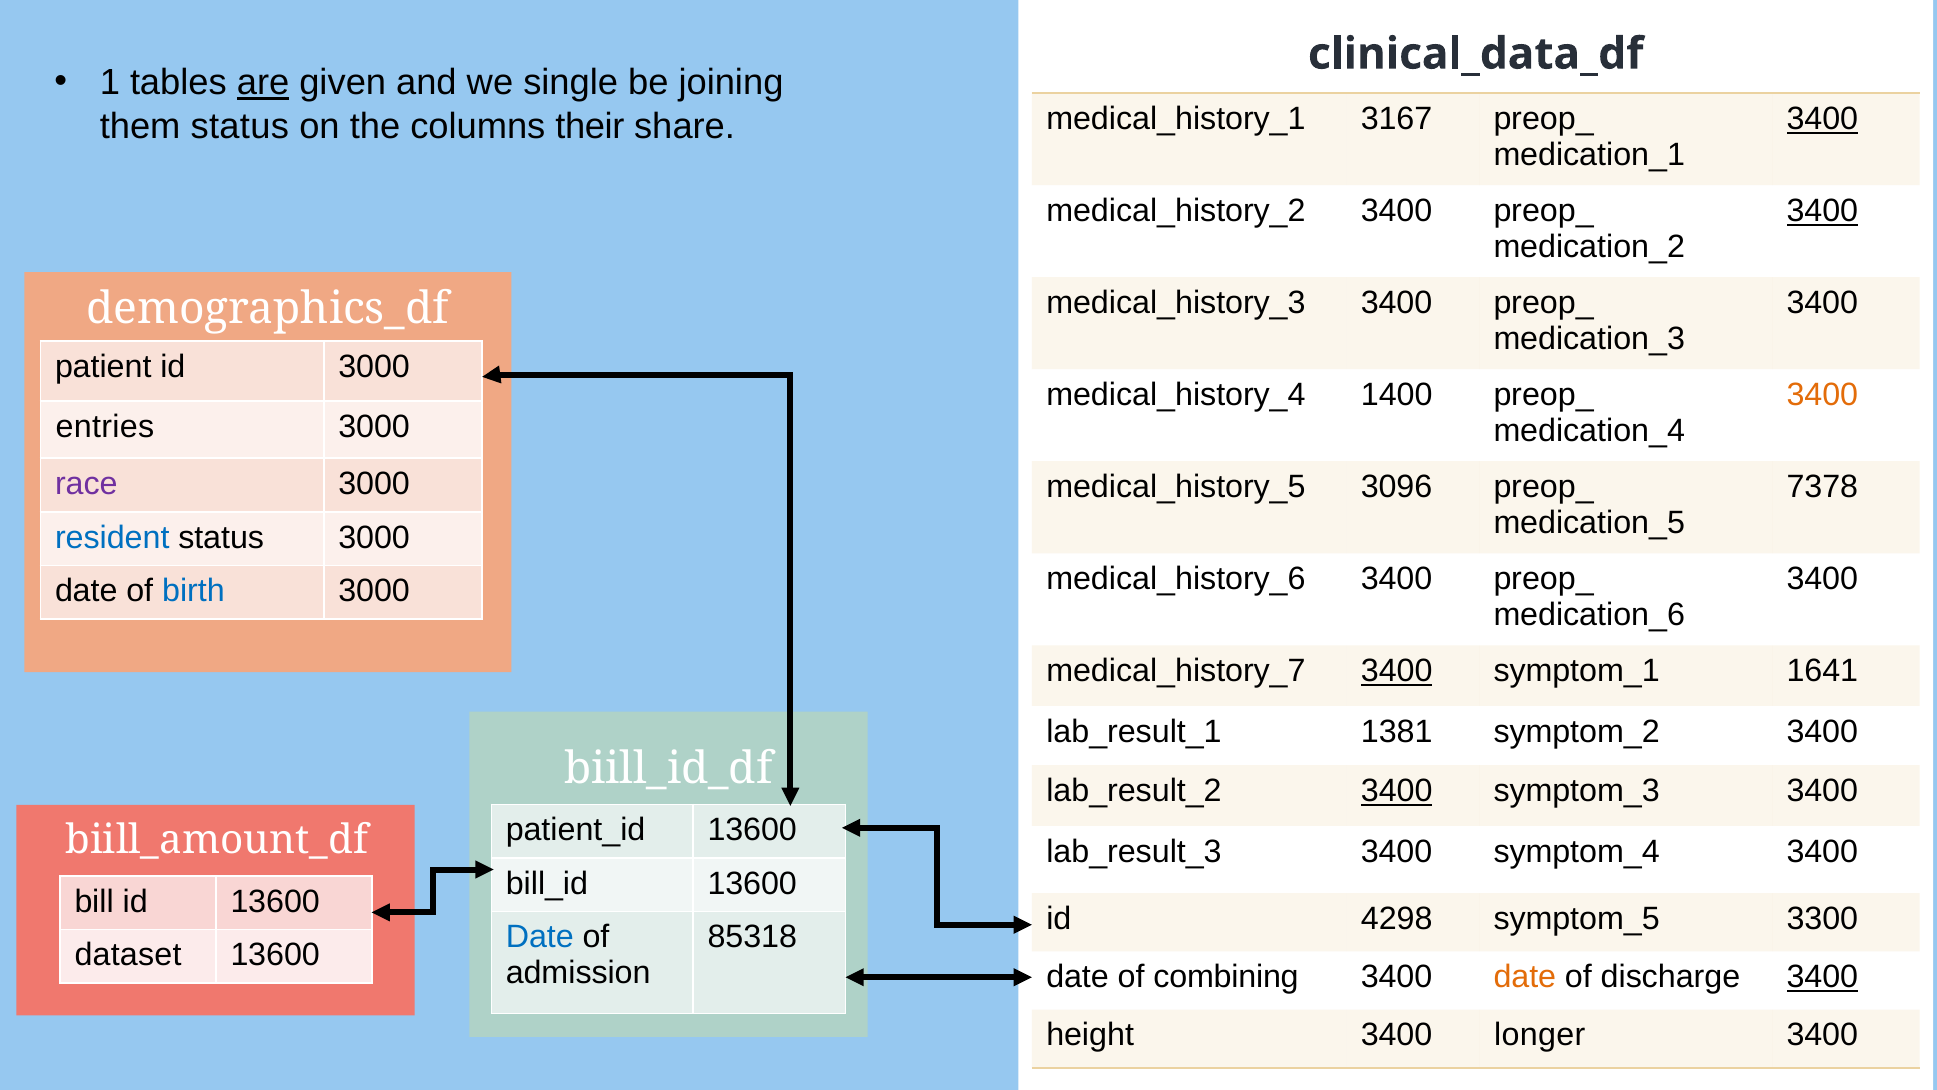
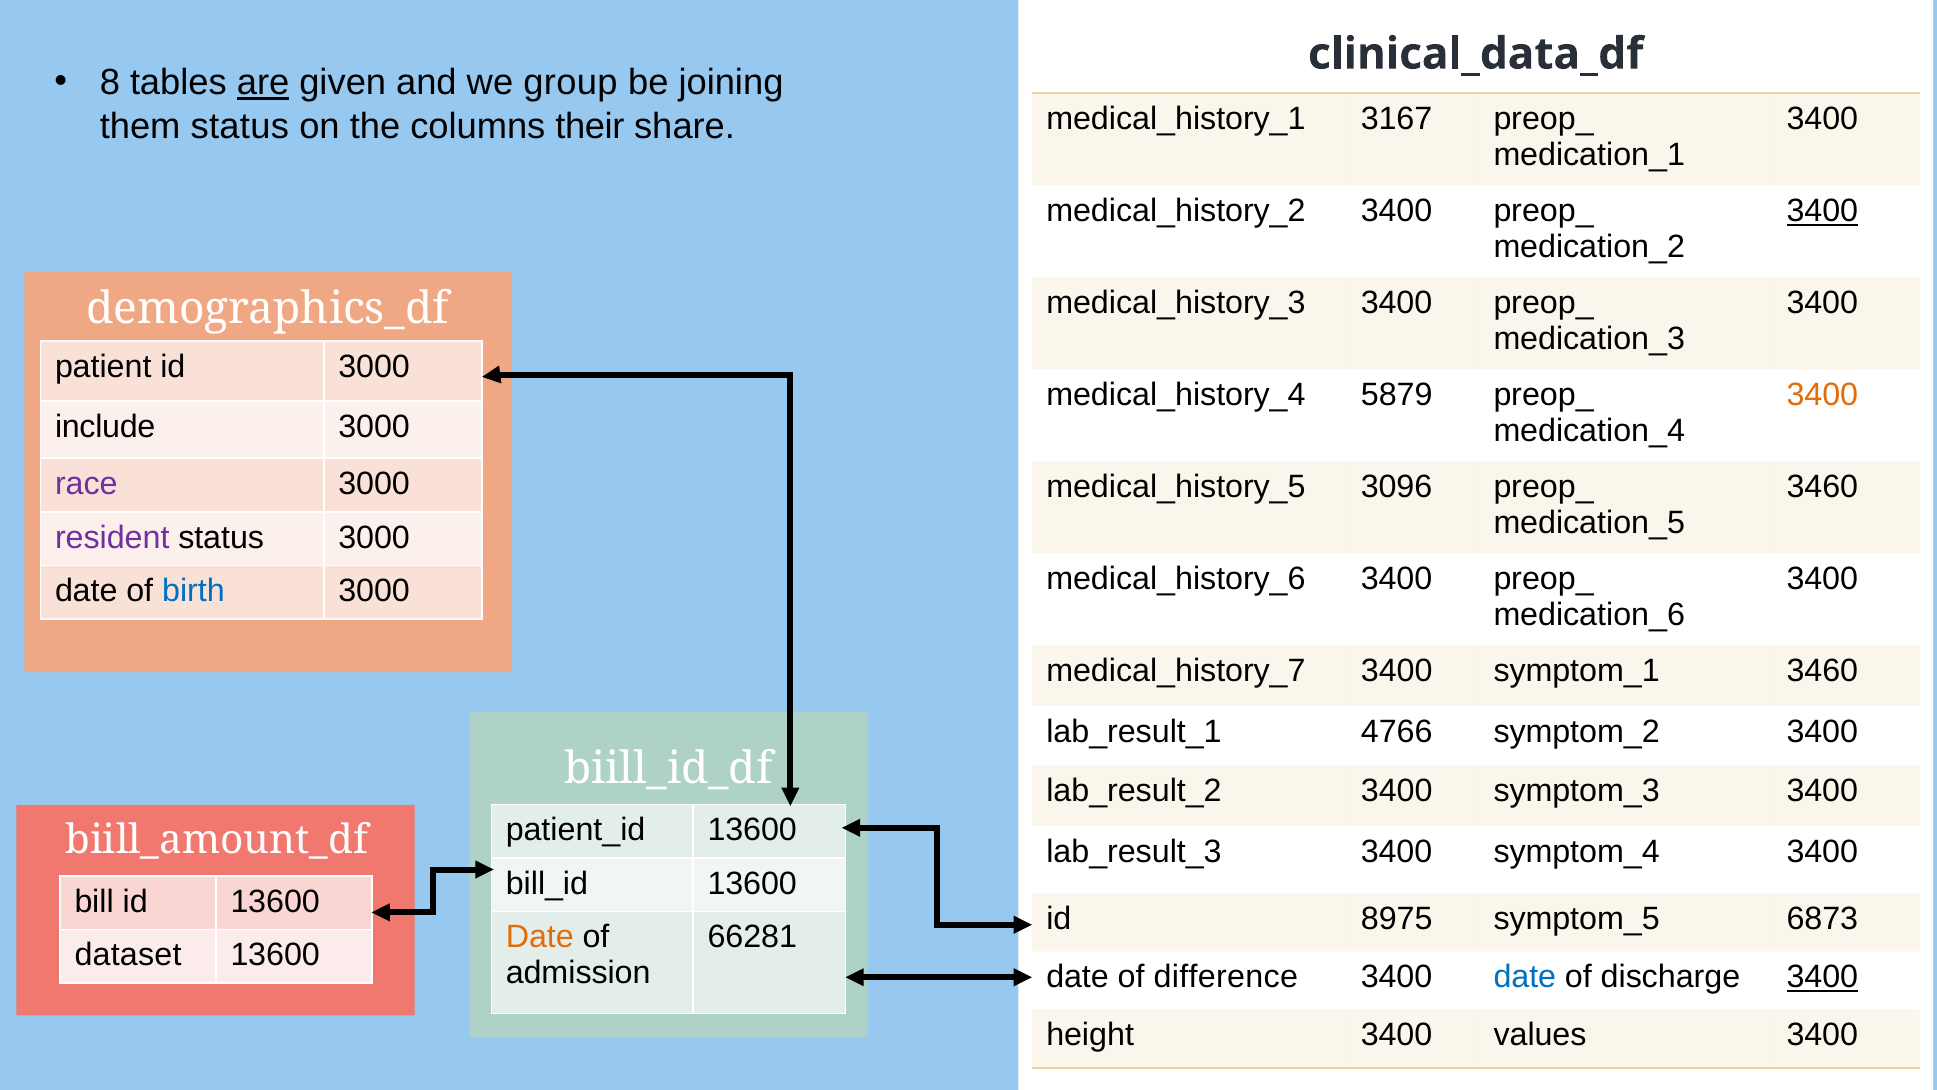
1: 1 -> 8 (110, 83)
single: single -> group (570, 83)
3400 underline: present -> none (1822, 119)
1400: 1400 -> 5879 (1397, 395)
entries: entries -> include (105, 426)
7378: 7378 -> 3460 (1822, 487)
resident colour: blue -> purple (112, 538)
3400 underline: present -> none (1397, 671)
1641: 1641 -> 3460 (1822, 671)
1381: 1381 -> 4766 (1397, 731)
3400 underline: present -> none (1397, 791)
4298: 4298 -> 8975 (1397, 918)
3300: 3300 -> 6873 (1822, 918)
Date colour: blue -> orange (540, 937)
85318: 85318 -> 66281 (752, 937)
combining: combining -> difference (1226, 977)
date colour: orange -> blue (1525, 977)
longer: longer -> values (1540, 1035)
